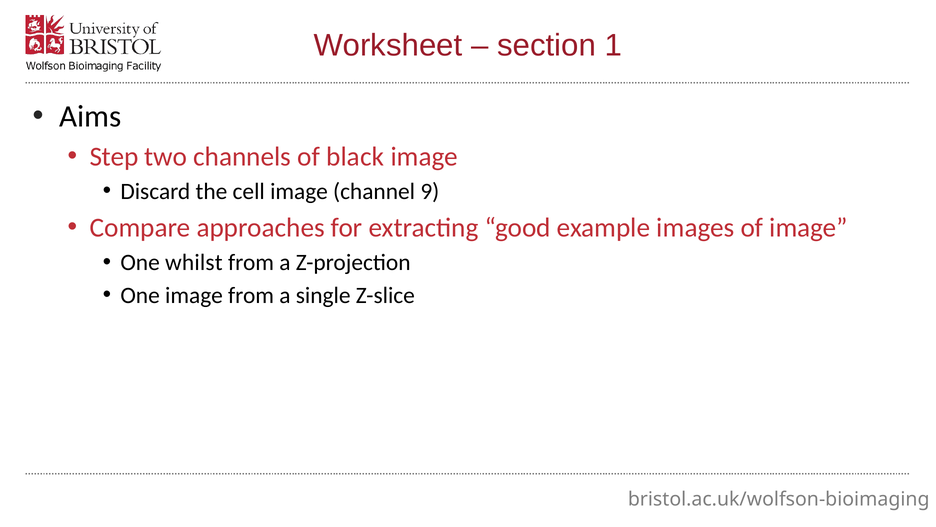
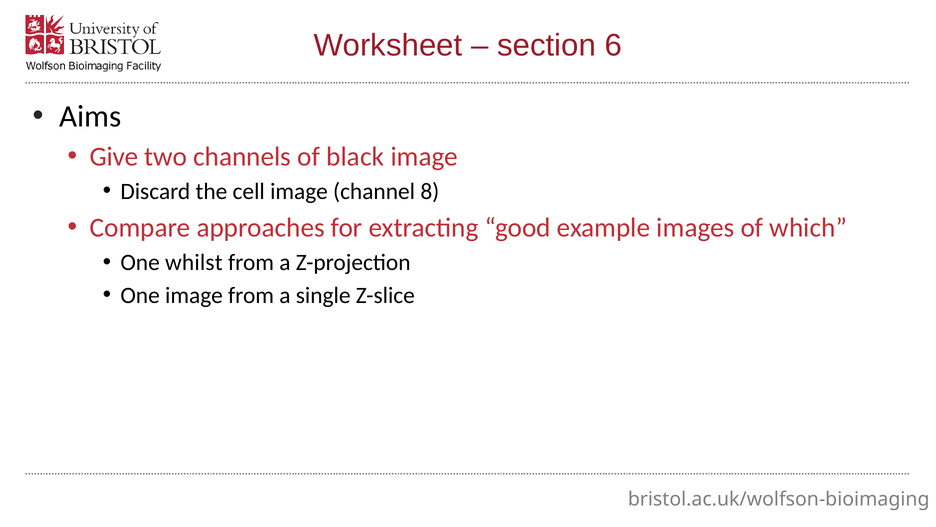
1: 1 -> 6 (613, 46)
Step: Step -> Give (114, 157)
9: 9 -> 8 (430, 191)
of image: image -> which (808, 228)
